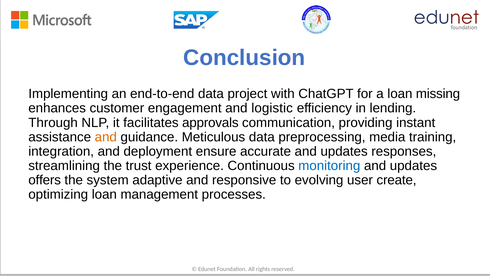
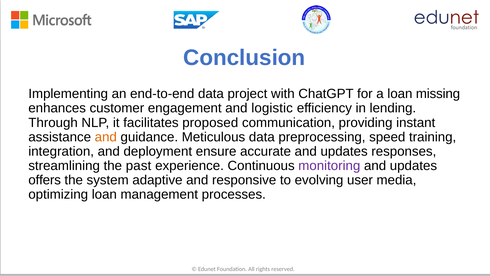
approvals: approvals -> proposed (210, 122)
media: media -> speed (387, 137)
trust: trust -> past (139, 166)
monitoring colour: blue -> purple (329, 166)
create: create -> media (396, 180)
